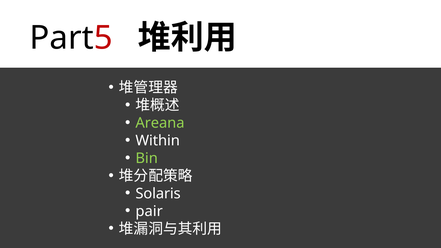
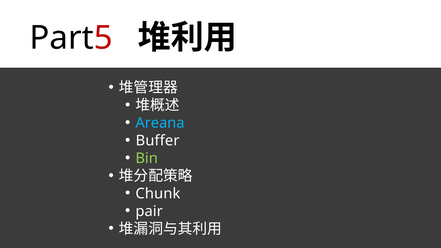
Areana colour: light green -> light blue (160, 123)
Within: Within -> Buffer (158, 141)
Solaris: Solaris -> Chunk (158, 194)
